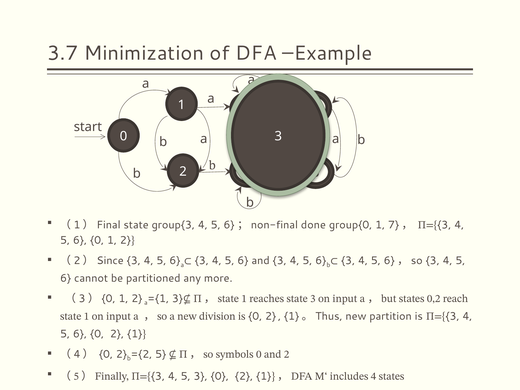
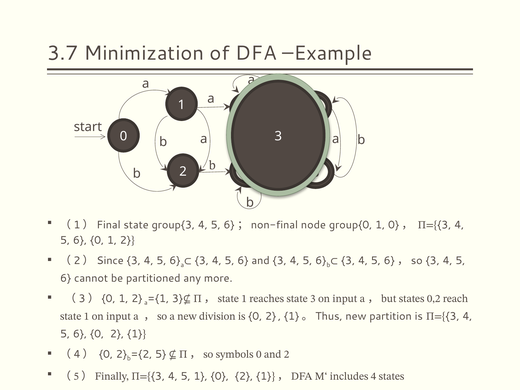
done: done -> node (313, 225)
group{0 1 7: 7 -> 0 (394, 225)
4 5 3: 3 -> 1 (201, 376)
